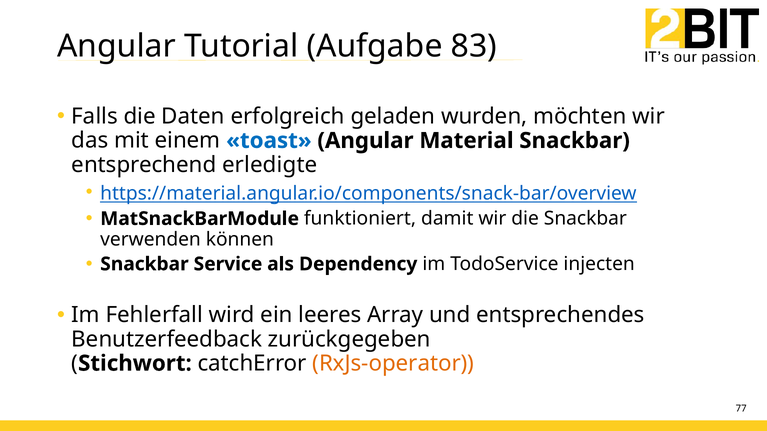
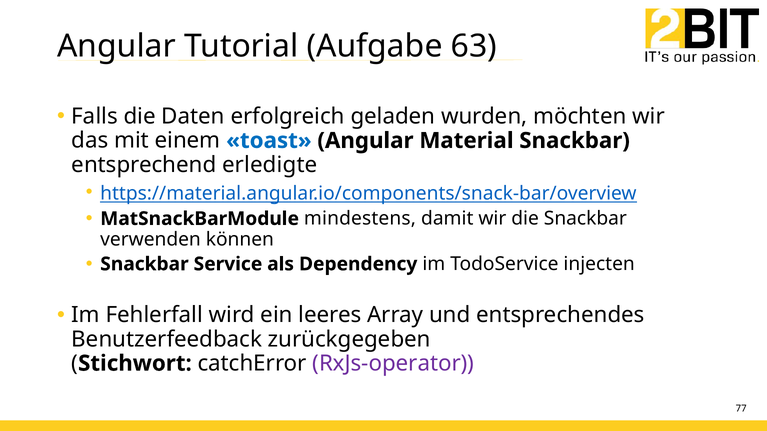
83: 83 -> 63 (474, 46)
funktioniert: funktioniert -> mindestens (360, 219)
RxJs-operator colour: orange -> purple (393, 364)
